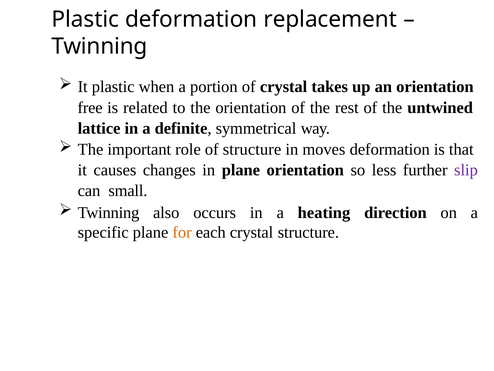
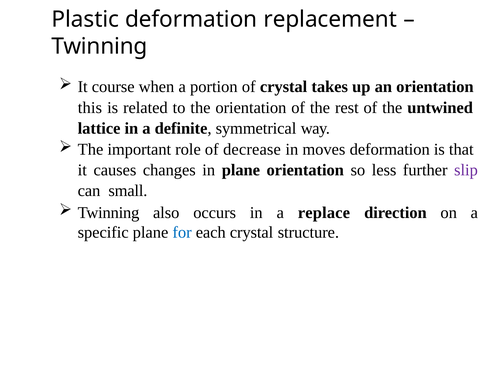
It plastic: plastic -> course (113, 87)
free: free -> this (90, 107)
of structure: structure -> decrease (252, 149)
heating: heating -> replace (324, 212)
for colour: orange -> blue (182, 232)
